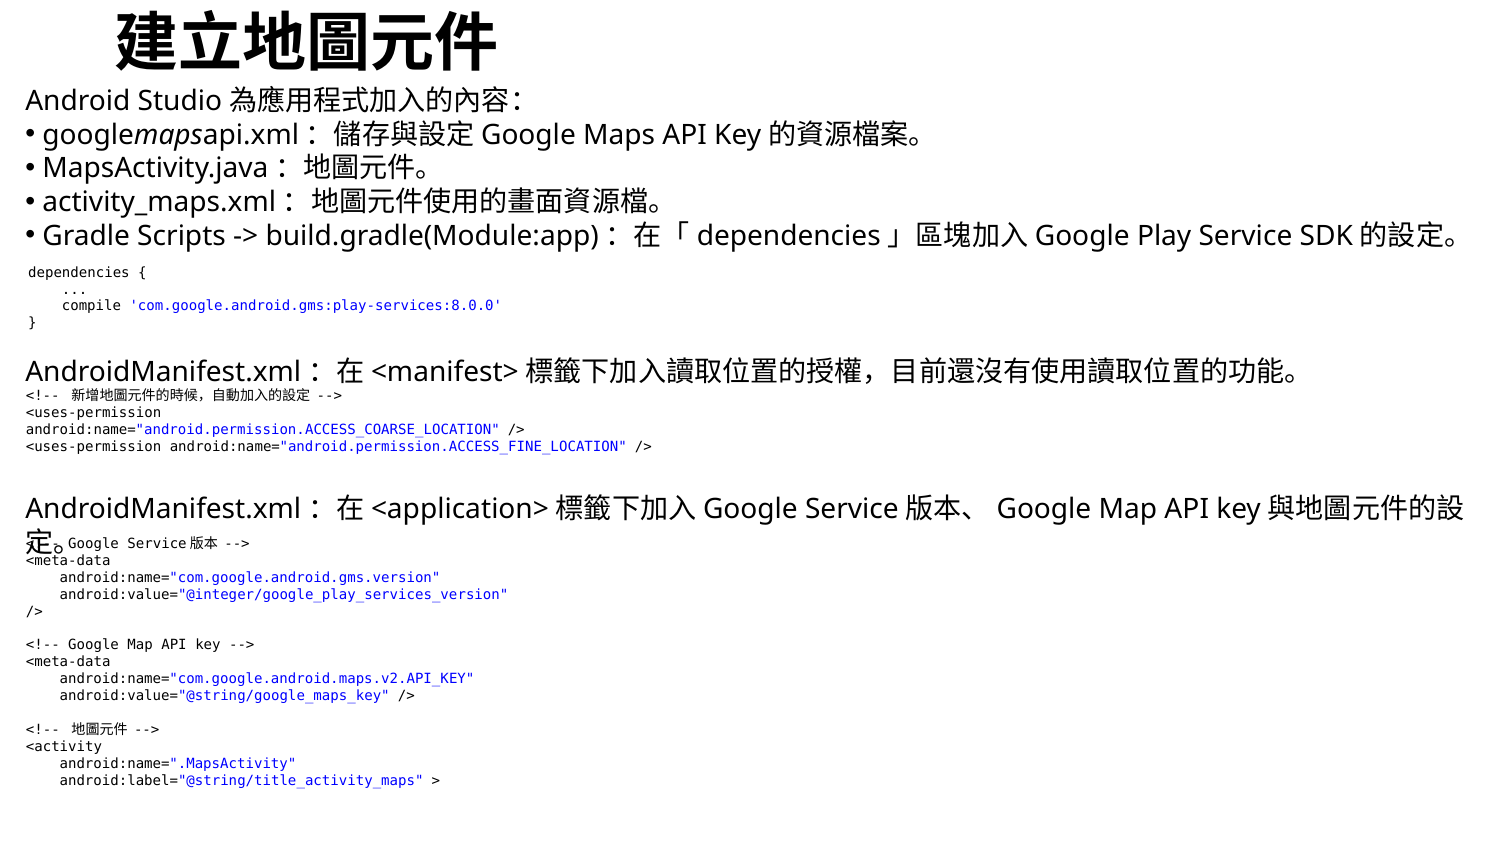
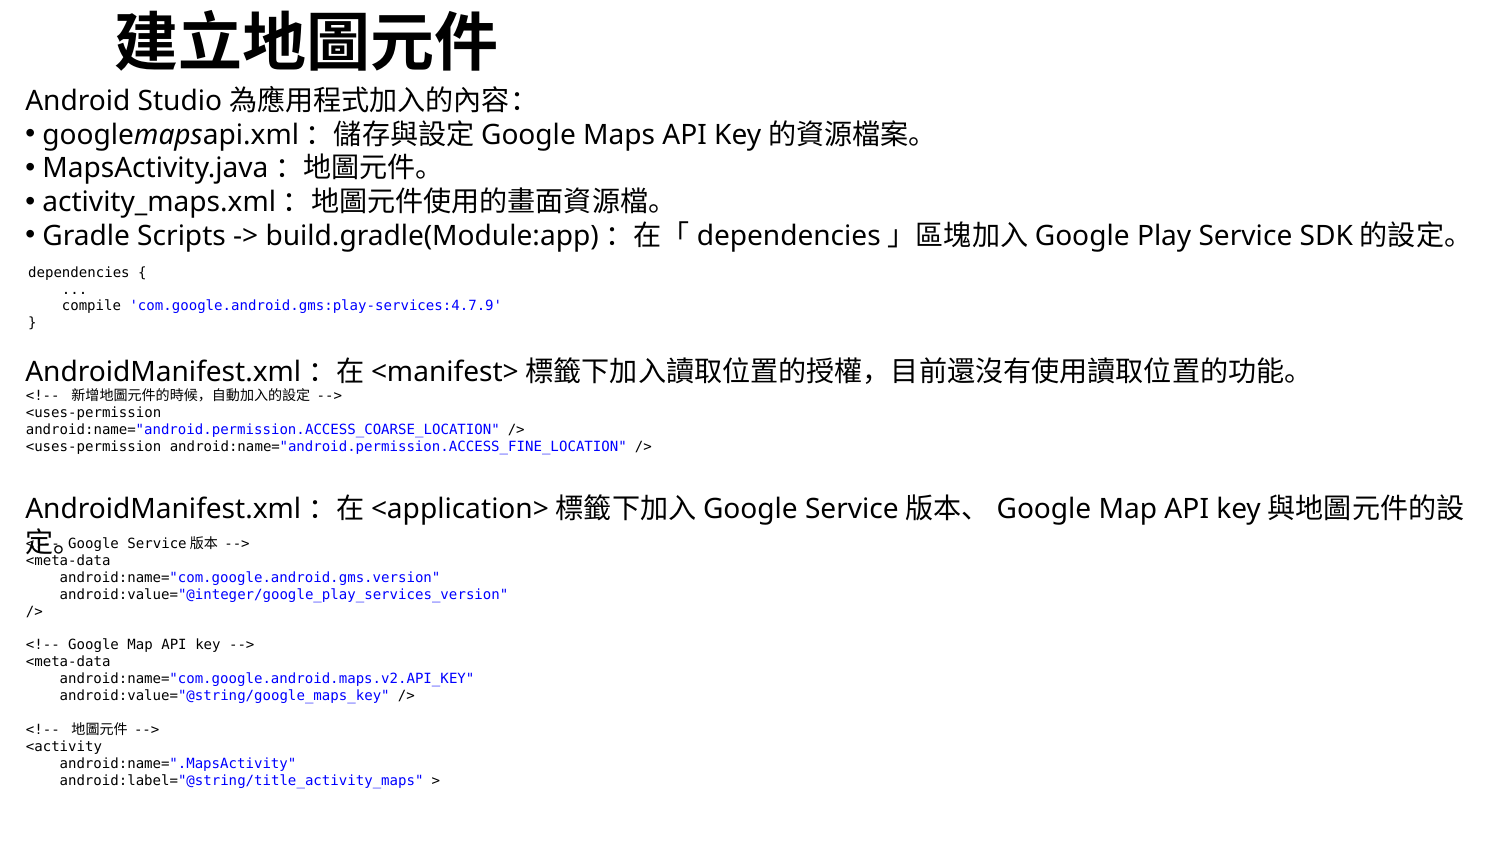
com.google.android.gms:play-services:8.0.0: com.google.android.gms:play-services:8.0.0 -> com.google.android.gms:play-services:4.7.9 (316, 306)
